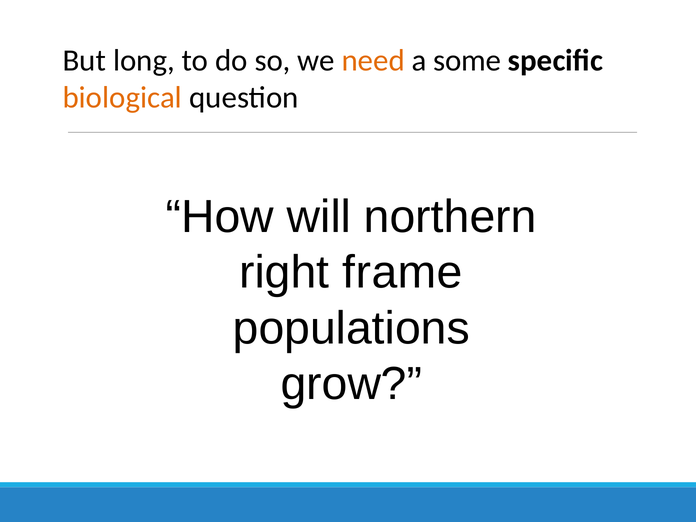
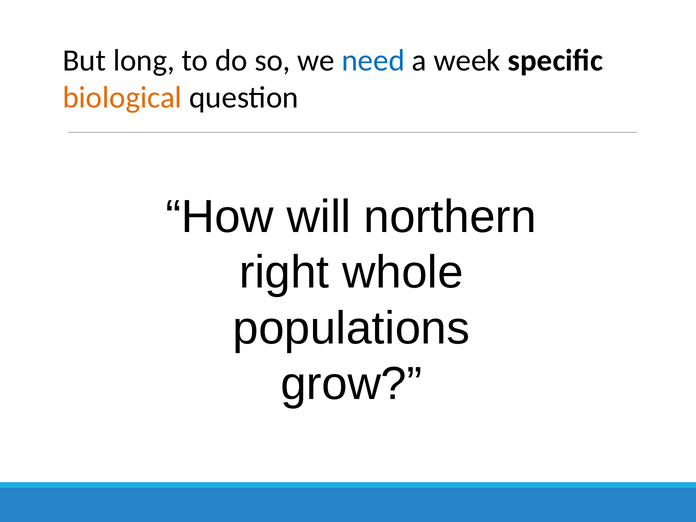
need colour: orange -> blue (373, 61)
some: some -> week (467, 61)
frame: frame -> whole (403, 273)
